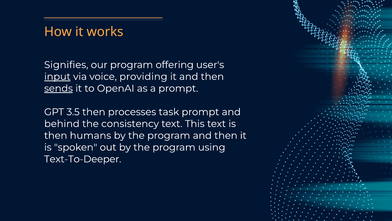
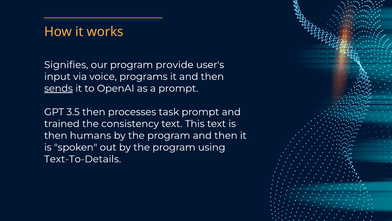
offering: offering -> provide (175, 65)
input underline: present -> none (57, 76)
providing: providing -> programs (143, 76)
behind: behind -> trained (62, 123)
Text-To-Deeper: Text-To-Deeper -> Text-To-Details (83, 159)
